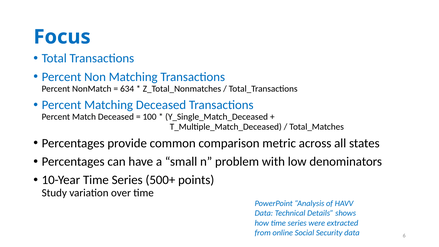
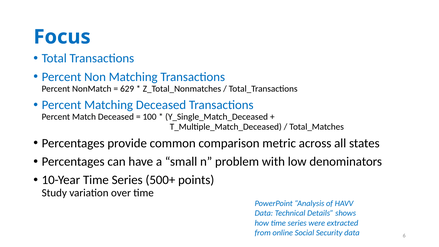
634: 634 -> 629 (127, 89)
